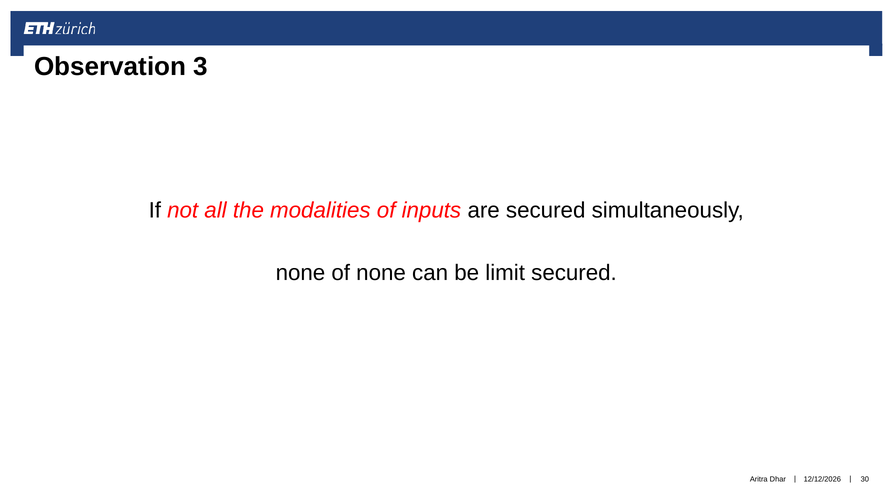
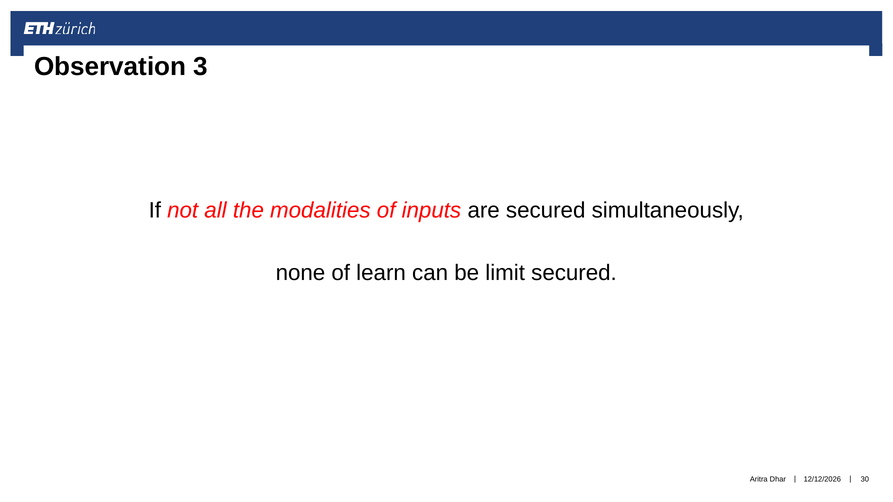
of none: none -> learn (381, 273)
